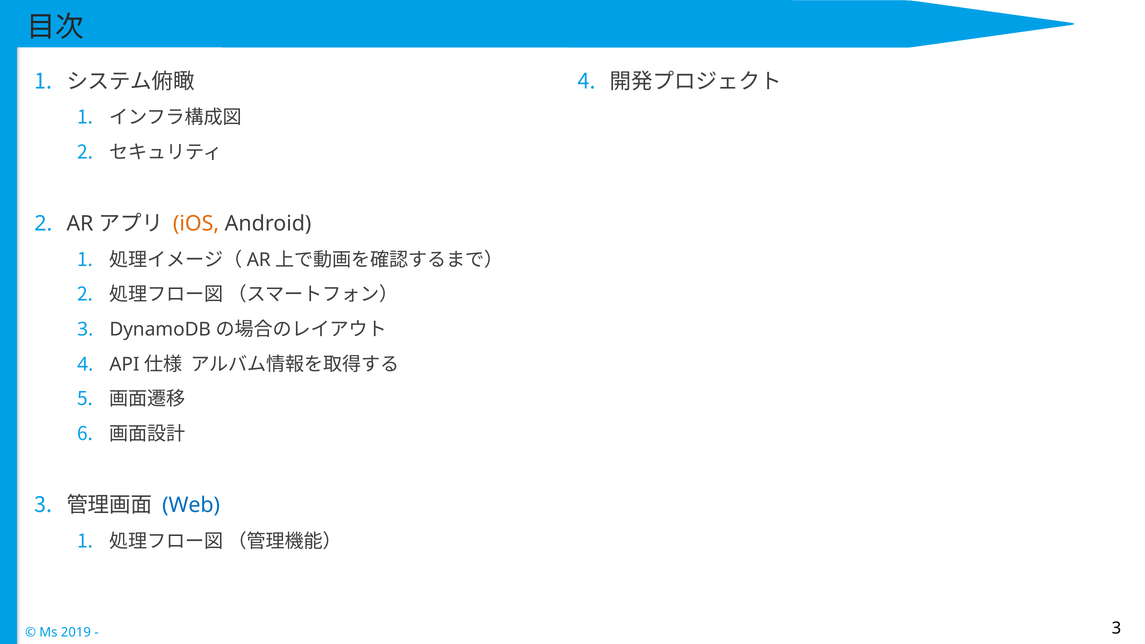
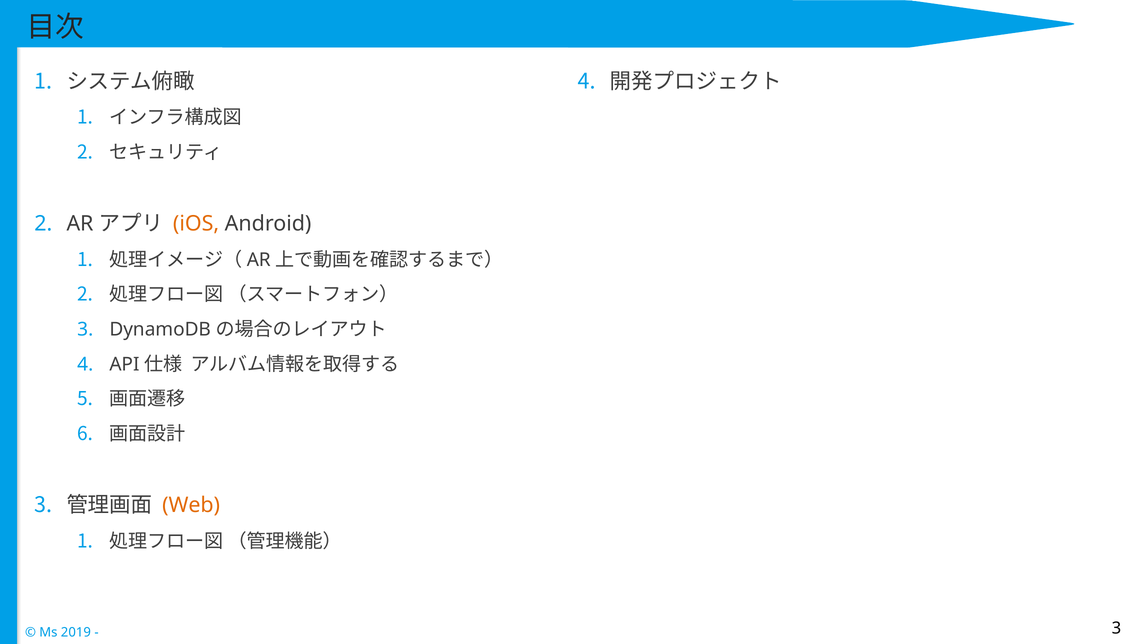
Web colour: blue -> orange (191, 505)
